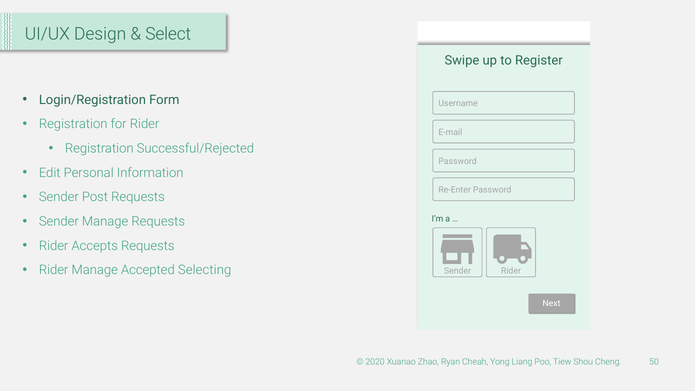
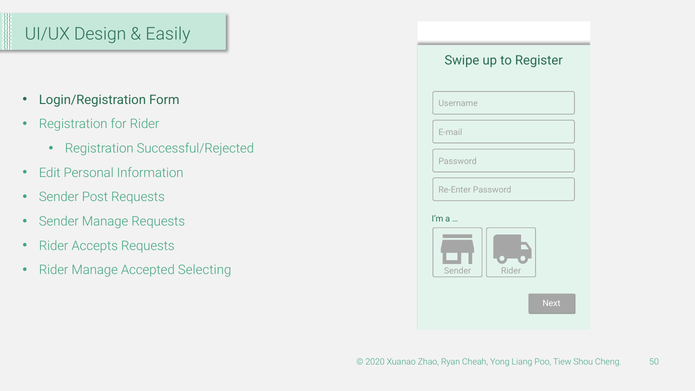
Select: Select -> Easily (168, 34)
